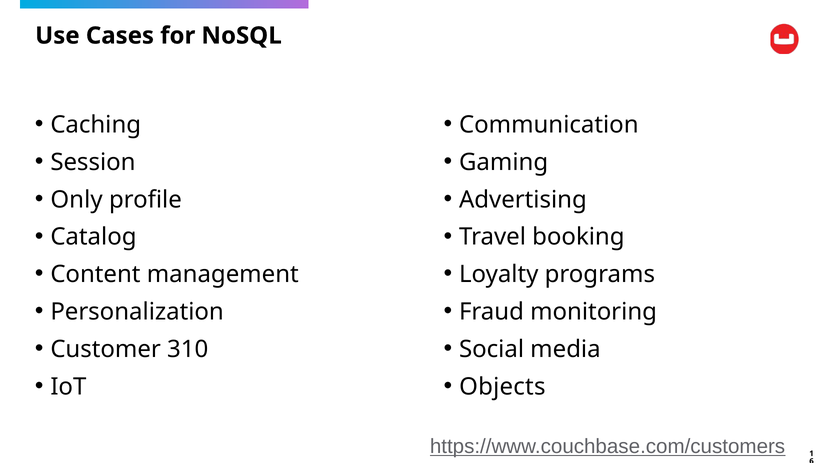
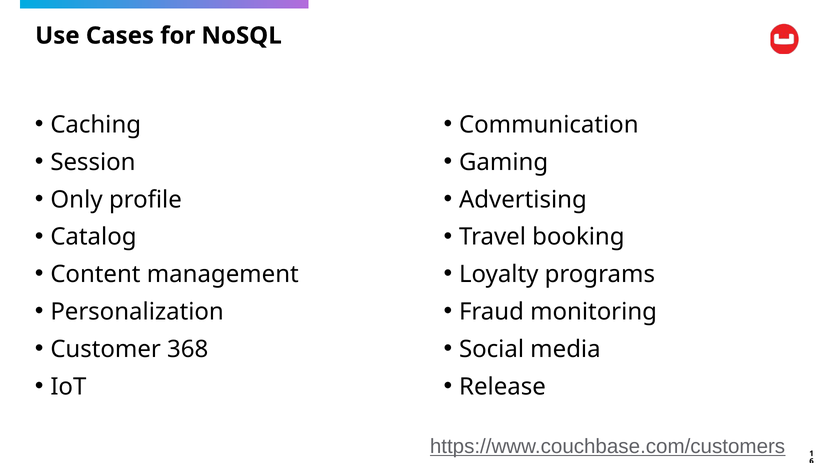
310: 310 -> 368 (188, 349)
Objects: Objects -> Release (502, 387)
